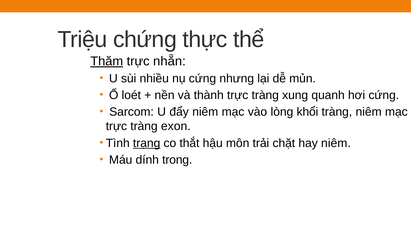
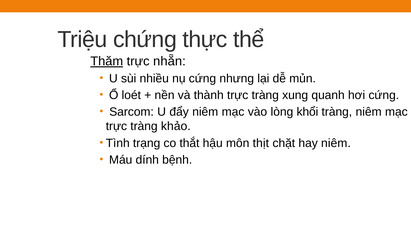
exon: exon -> khảo (176, 126)
trạng underline: present -> none (147, 143)
trải: trải -> thịt (261, 143)
trong: trong -> bệnh (177, 160)
